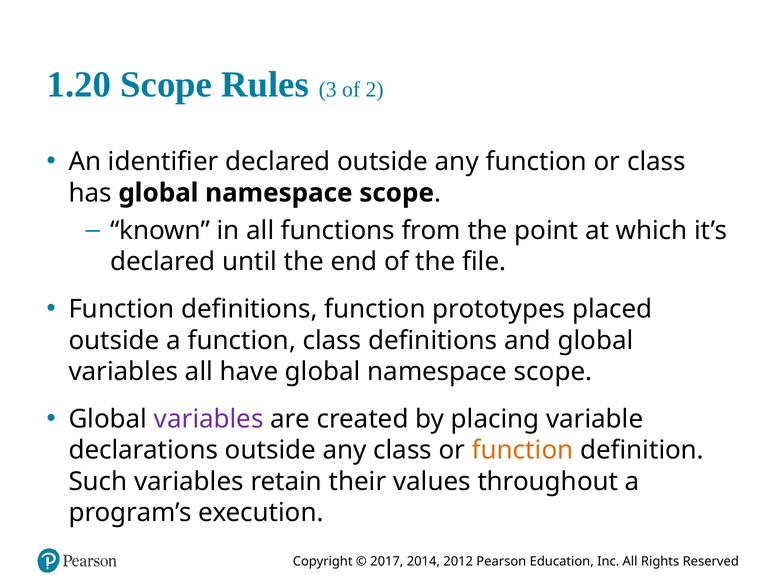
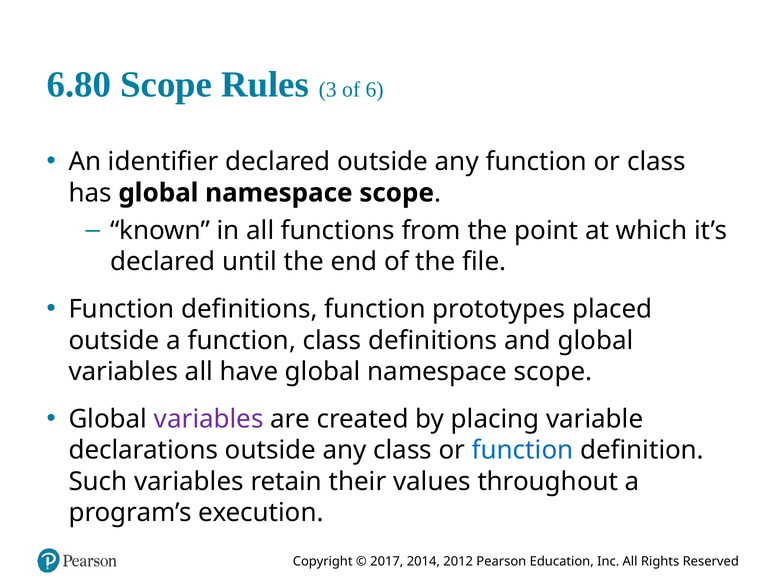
1.20: 1.20 -> 6.80 (79, 85)
2: 2 -> 6 (375, 90)
function colour: orange -> blue (523, 450)
